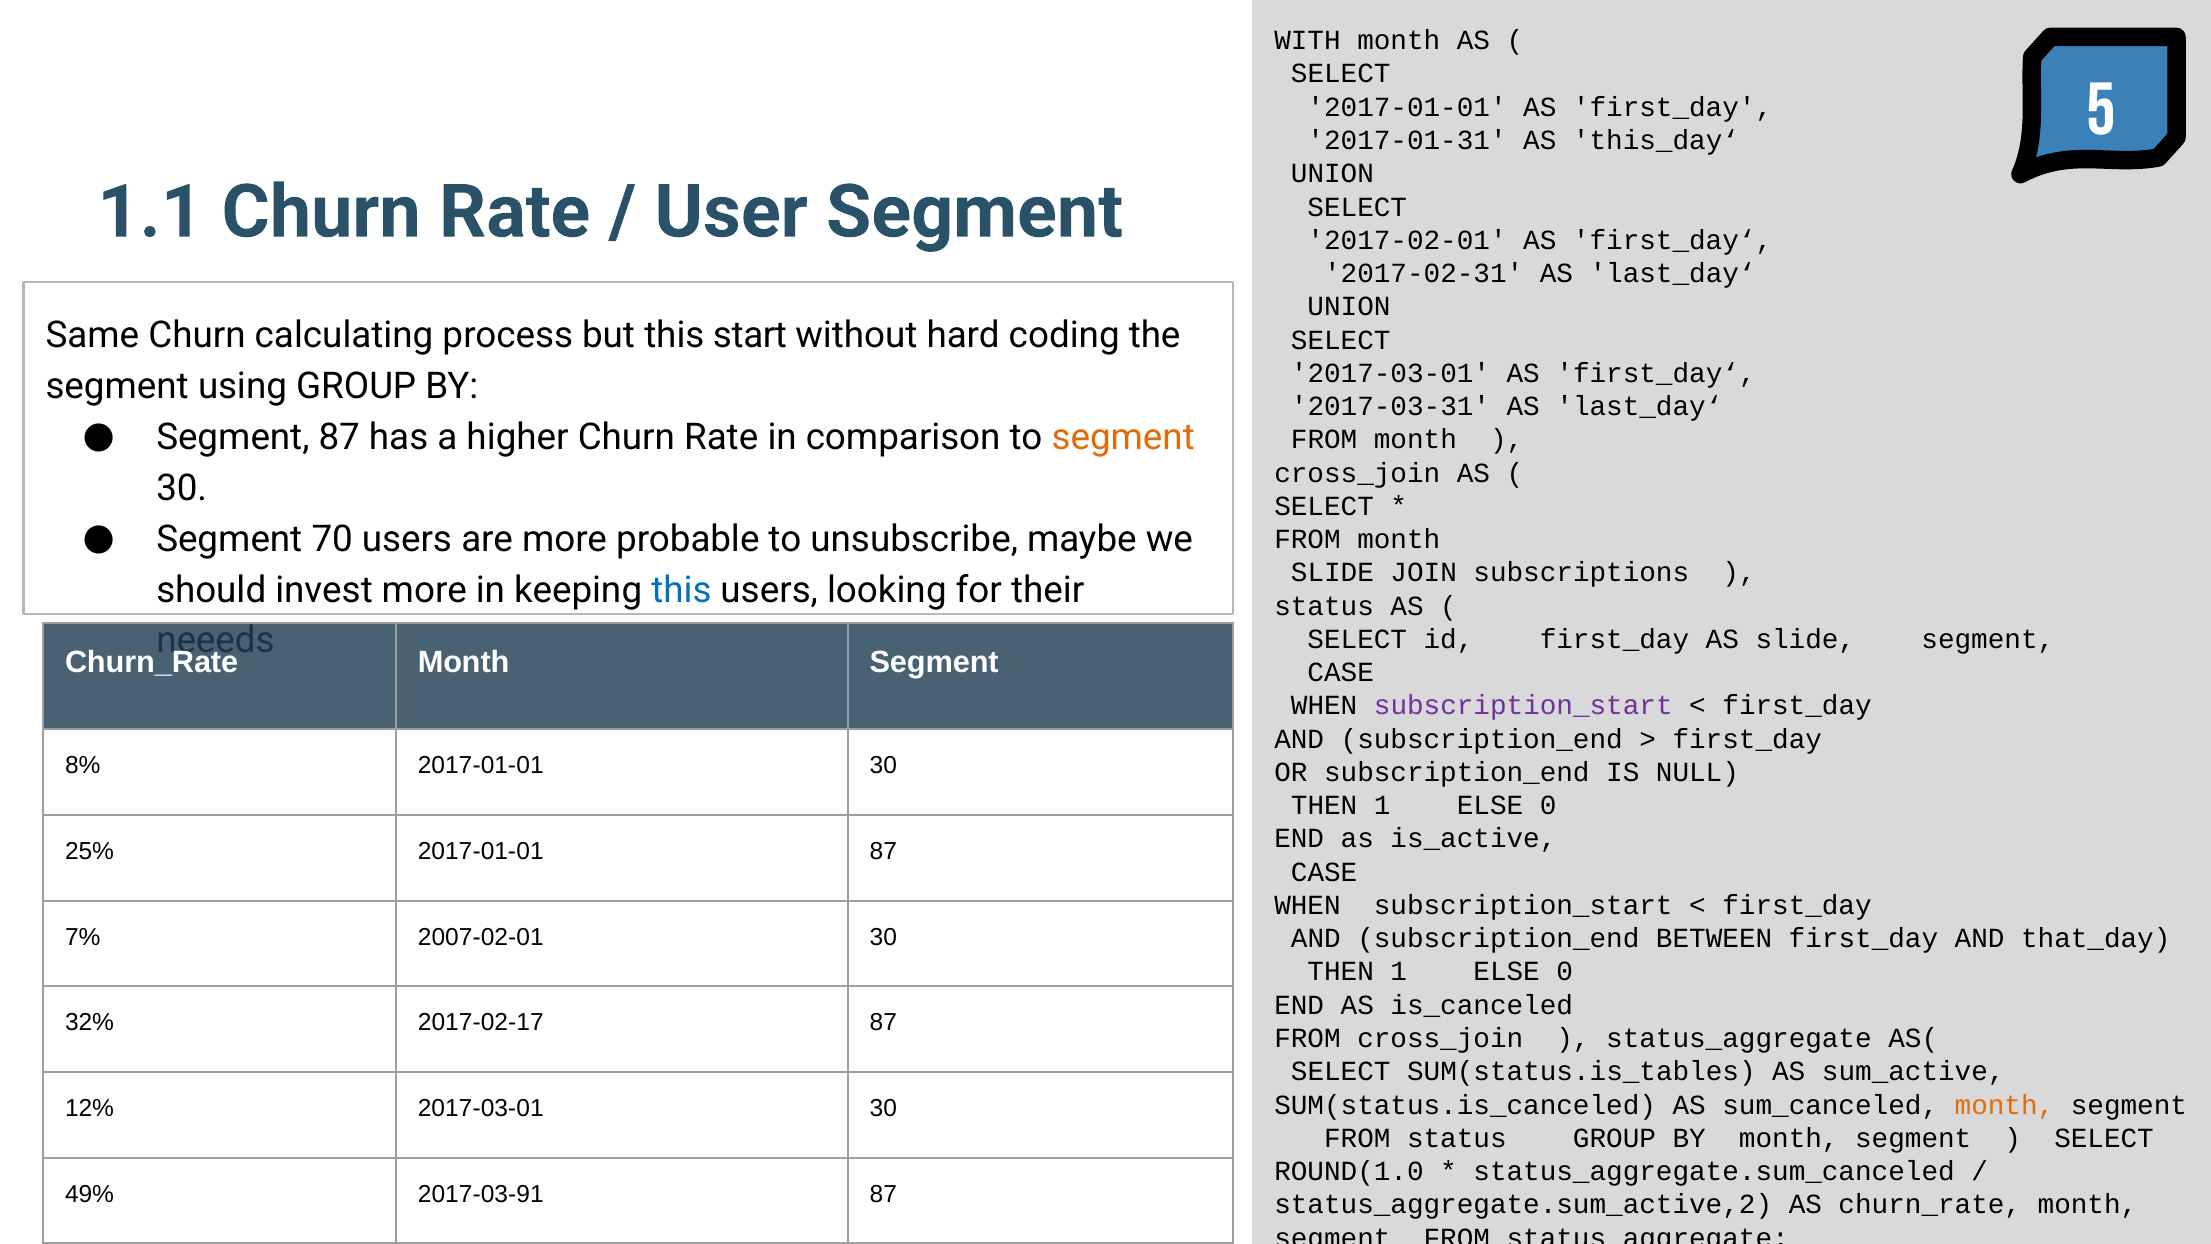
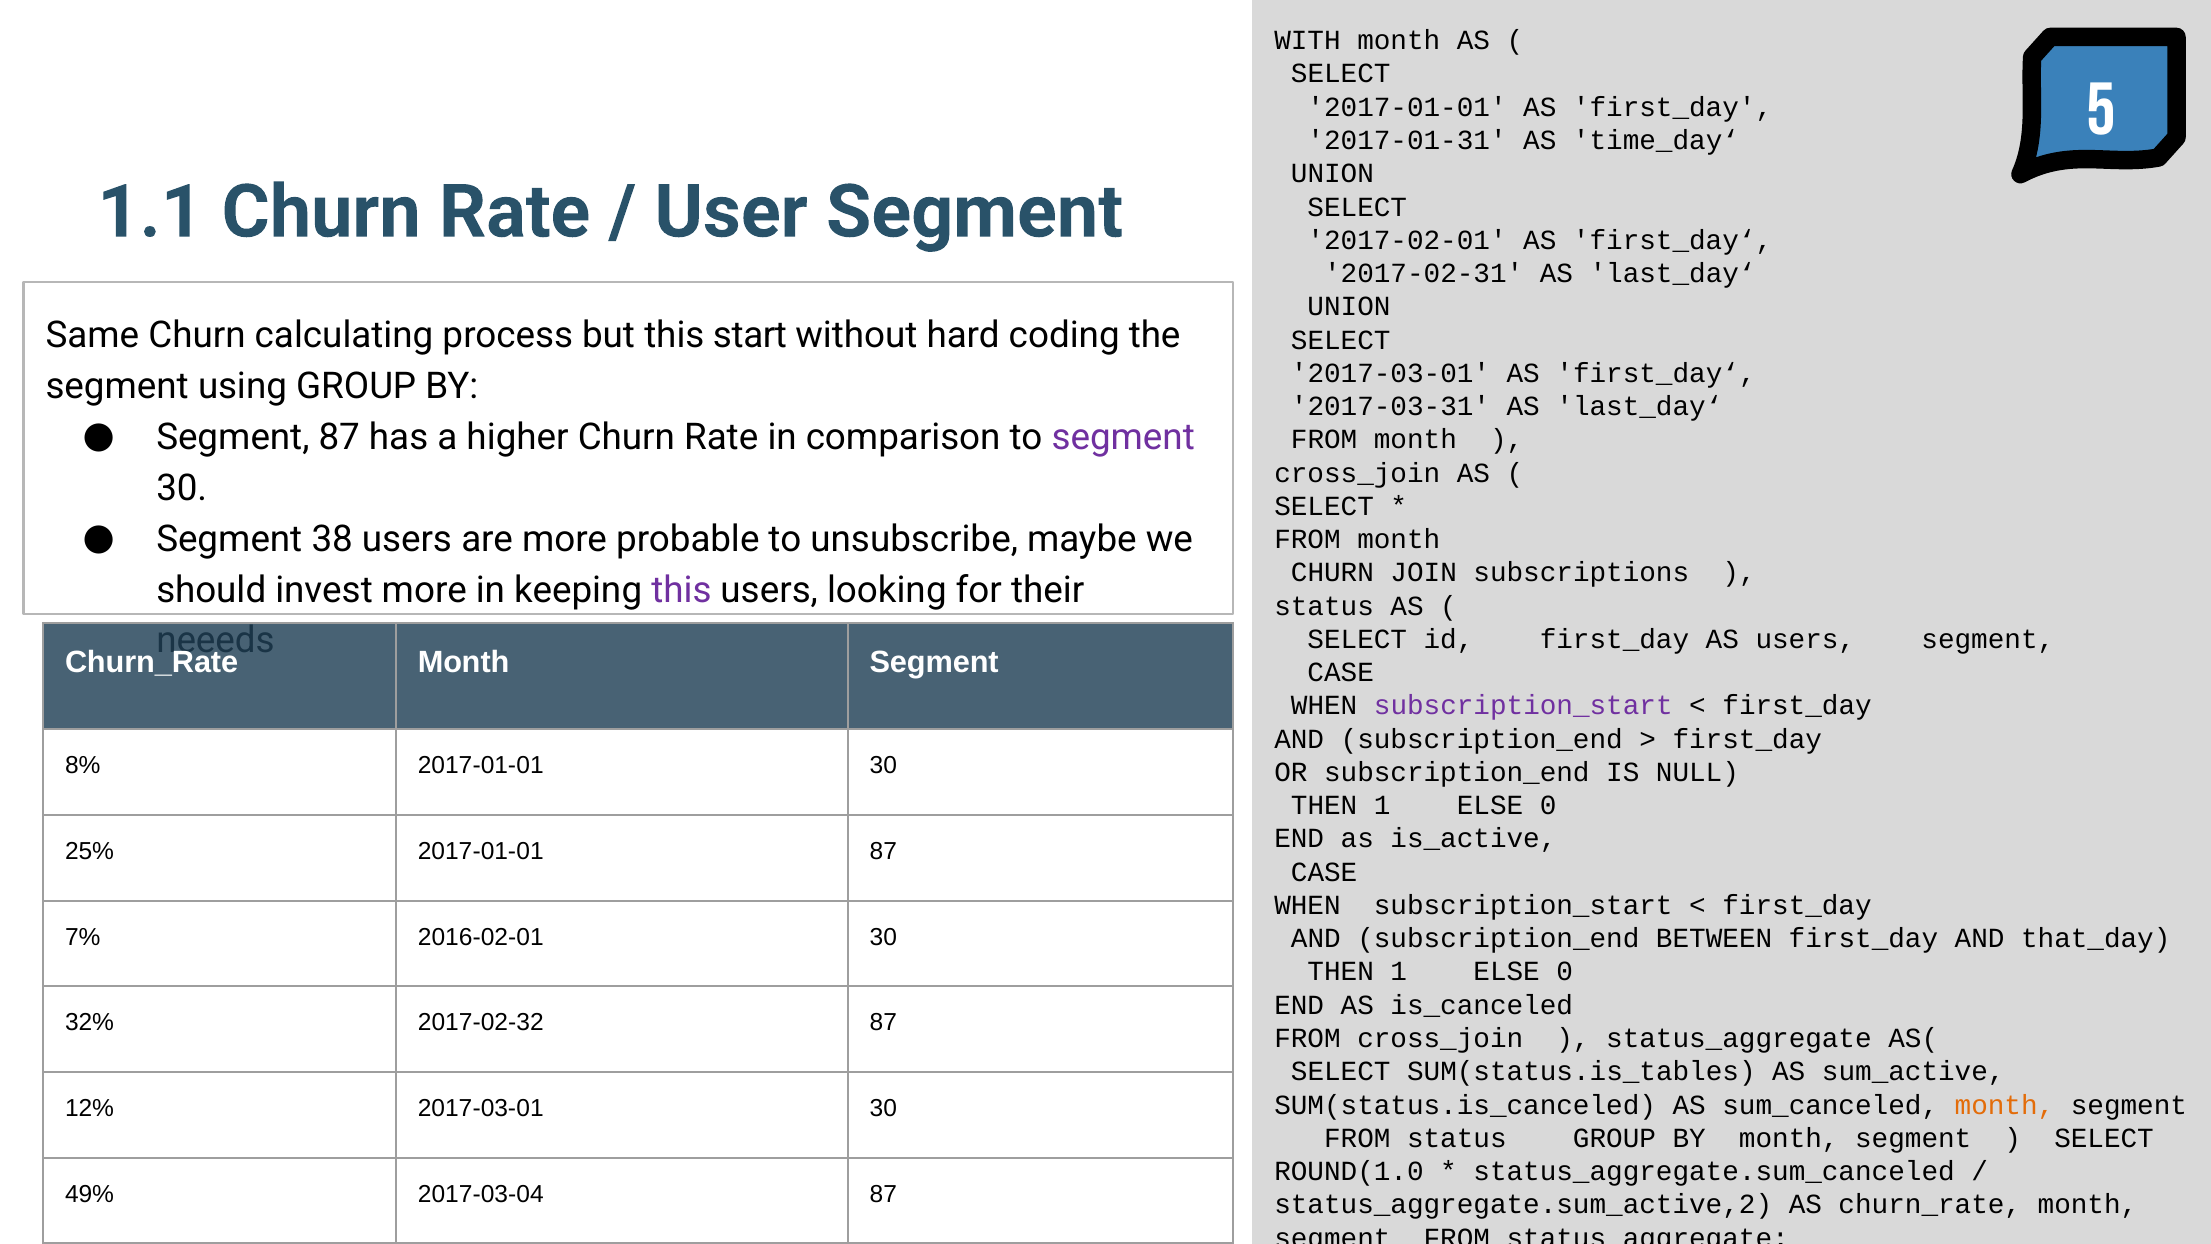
this_day‘: this_day‘ -> time_day‘ (1656, 140)
segment colour: orange -> purple (1123, 437)
70: 70 -> 38 (332, 539)
SLIDE: SLIDE -> CHURN (1332, 573)
this colour: blue -> purple (681, 590)
AS slide: slide -> users (1805, 639)
2007-02-01: 2007-02-01 -> 2016-02-01 (481, 937)
2017-02-17: 2017-02-17 -> 2017-02-32 (481, 1023)
2017-03-91: 2017-03-91 -> 2017-03-04 (481, 1194)
